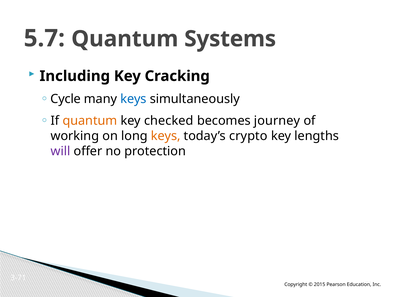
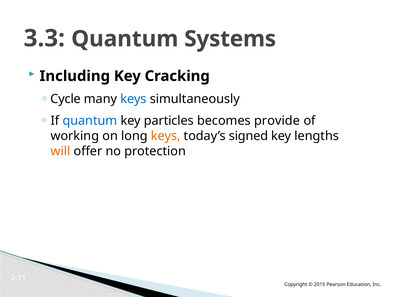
5.7: 5.7 -> 3.3 (44, 38)
quantum colour: orange -> blue (90, 121)
checked: checked -> particles (169, 121)
journey: journey -> provide (277, 121)
crypto: crypto -> signed (248, 136)
will colour: purple -> orange (60, 151)
